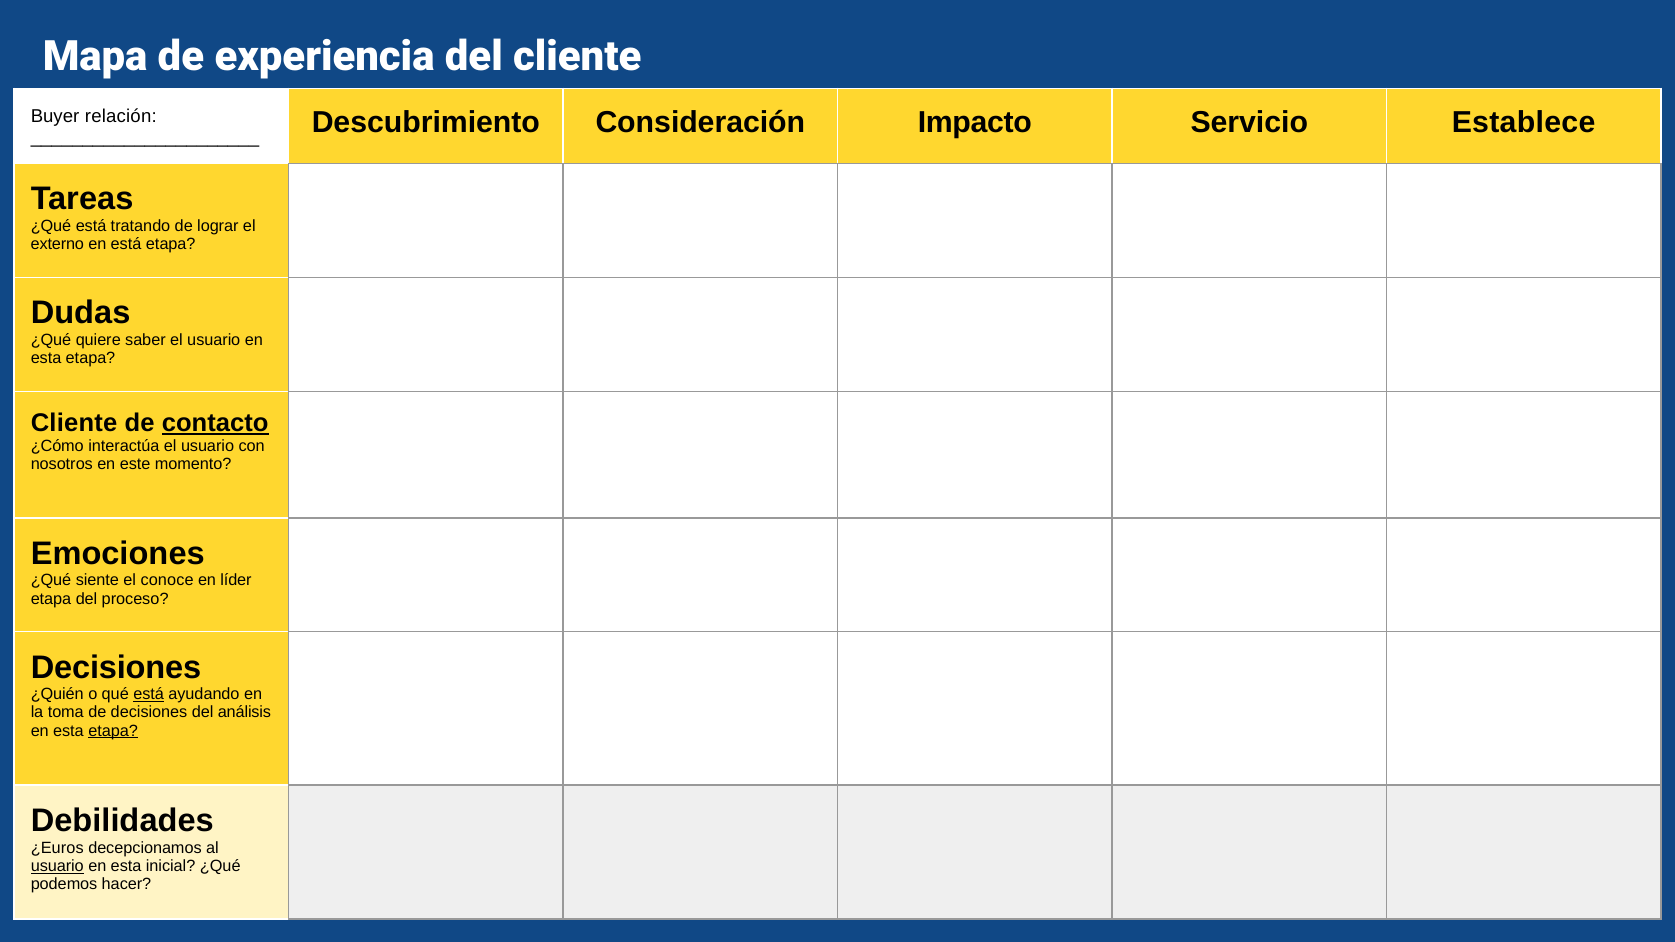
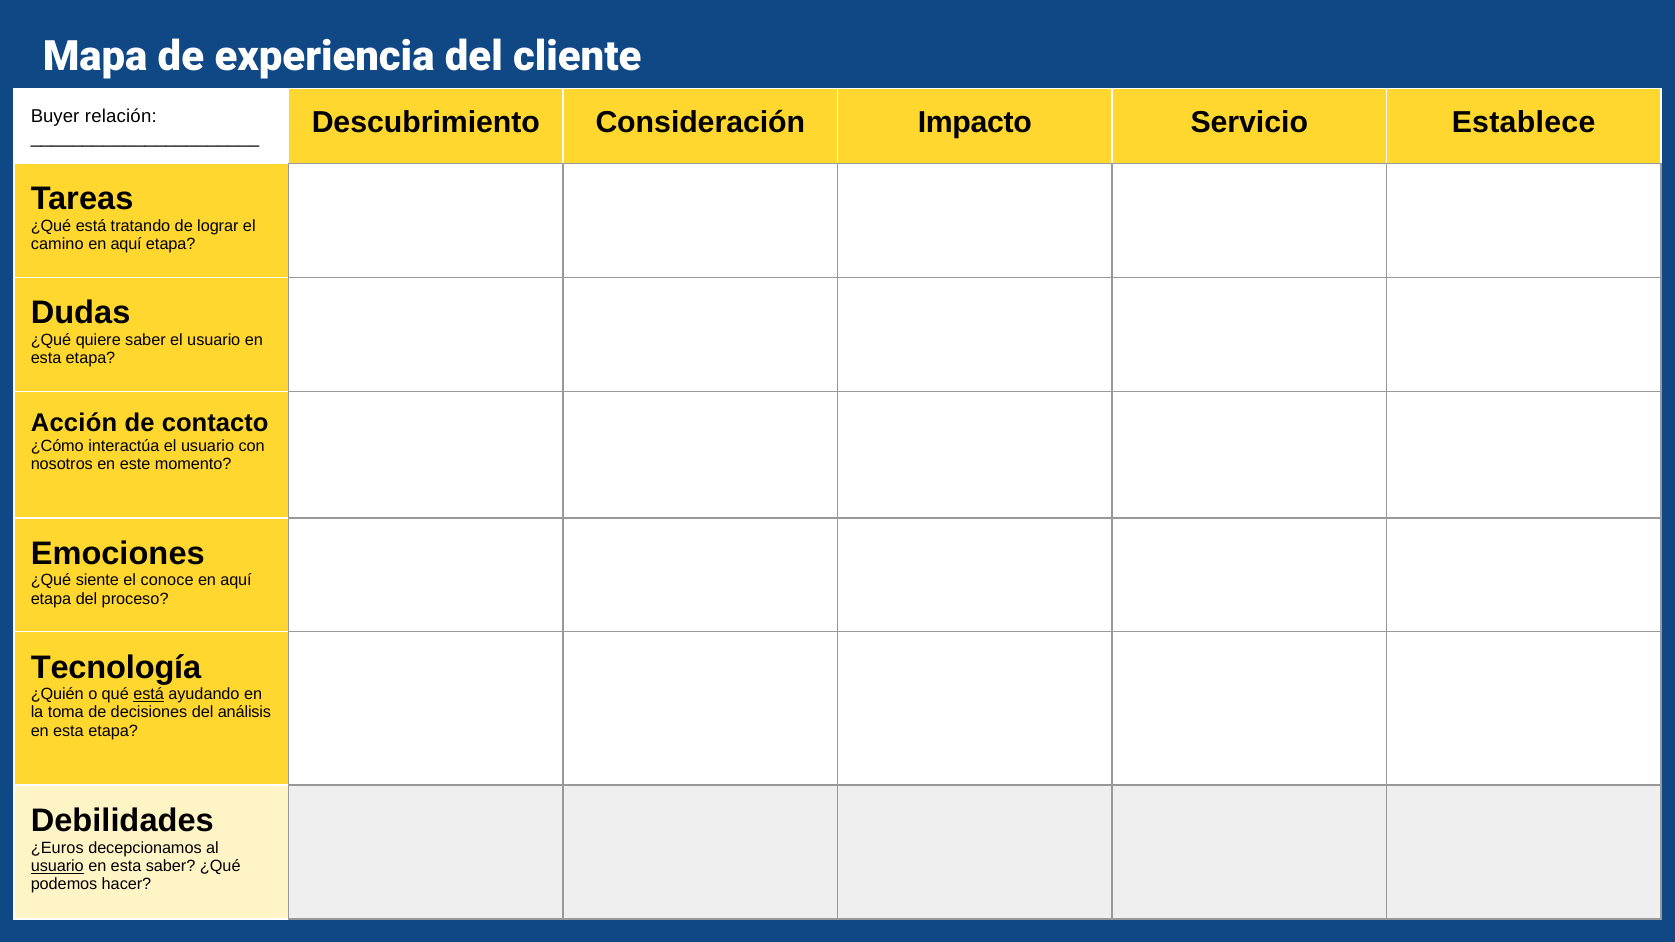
externo: externo -> camino (57, 245)
está: está -> aquí (126, 245)
Cliente: Cliente -> Acción (74, 423)
contacto underline: present -> none (215, 423)
líder: líder -> aquí (236, 581)
Decisiones: Decisiones -> Tecnología (116, 667)
etapa underline: present -> none (113, 731)
esta inicial: inicial -> saber (171, 866)
